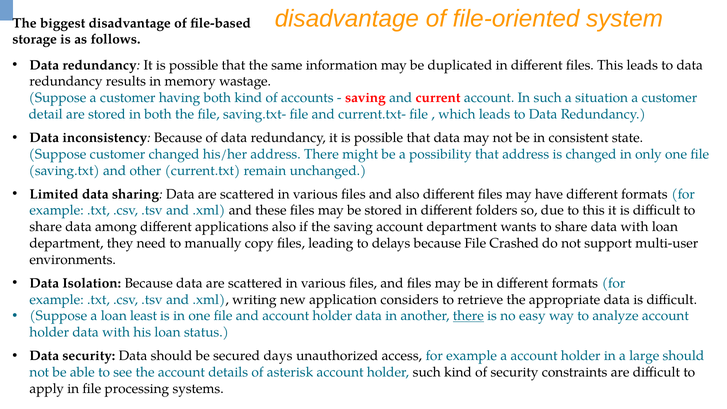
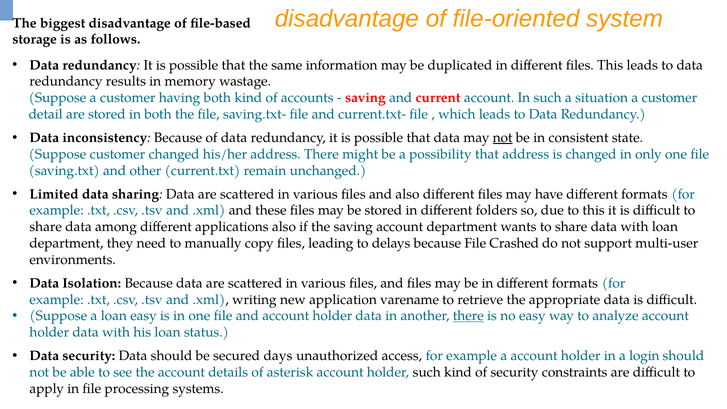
not underline: none -> present (503, 138)
considers: considers -> varename (410, 299)
loan least: least -> easy (144, 316)
large: large -> login (644, 356)
